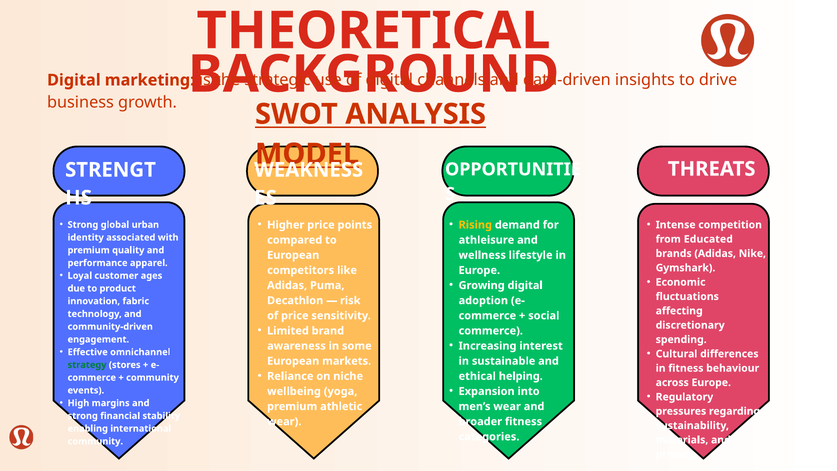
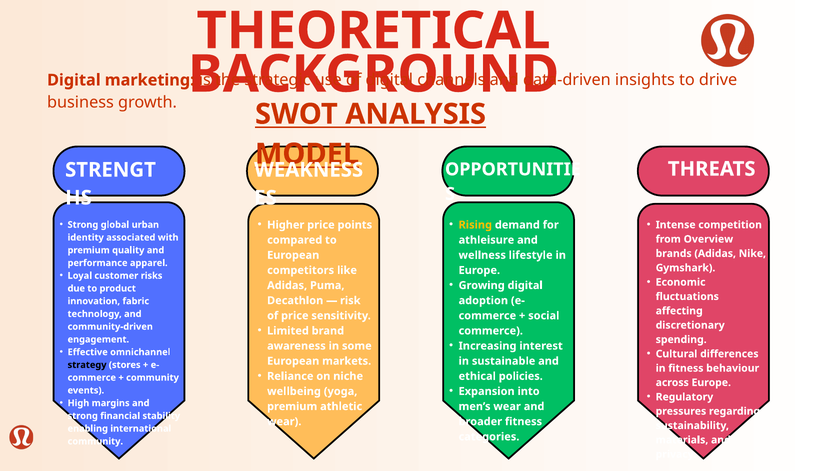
Educated: Educated -> Overview (708, 239)
ages: ages -> risks (152, 276)
strategy colour: green -> black (87, 365)
helping: helping -> policies (521, 376)
